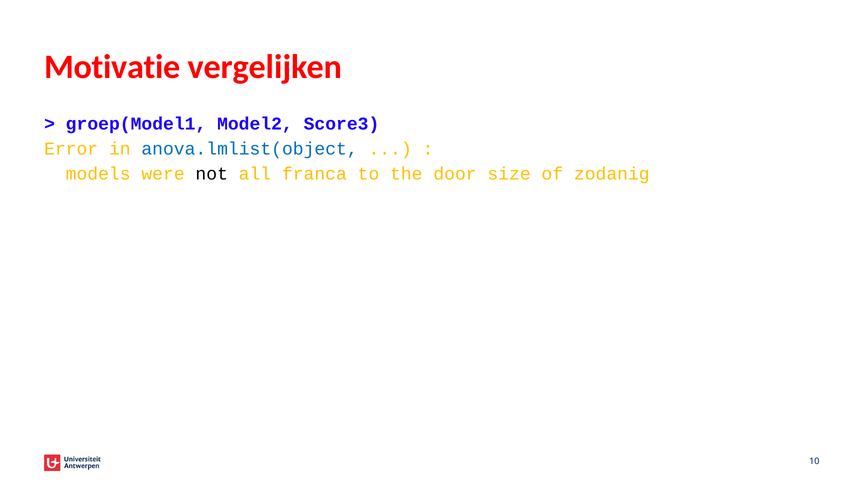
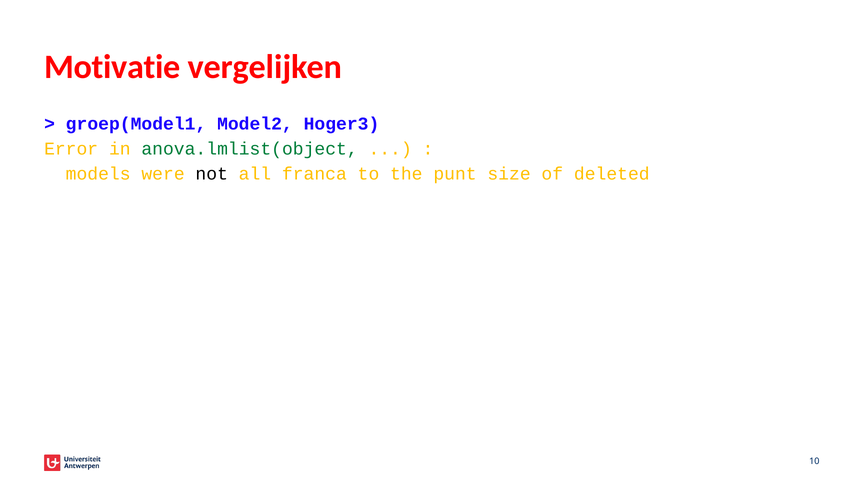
Score3: Score3 -> Hoger3 (341, 124)
anova.lmlist(object colour: blue -> green (250, 149)
door: door -> punt (455, 174)
zodanig: zodanig -> deleted (612, 174)
